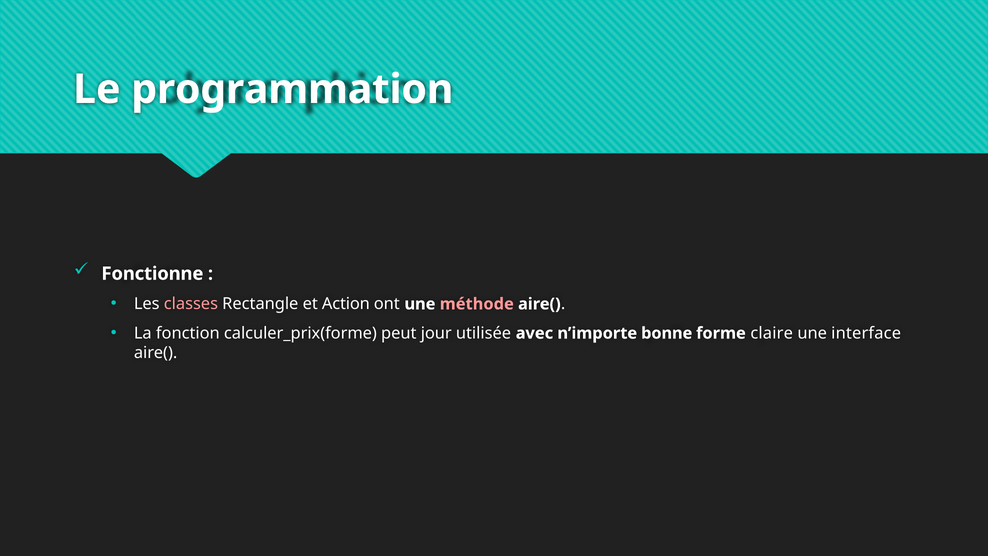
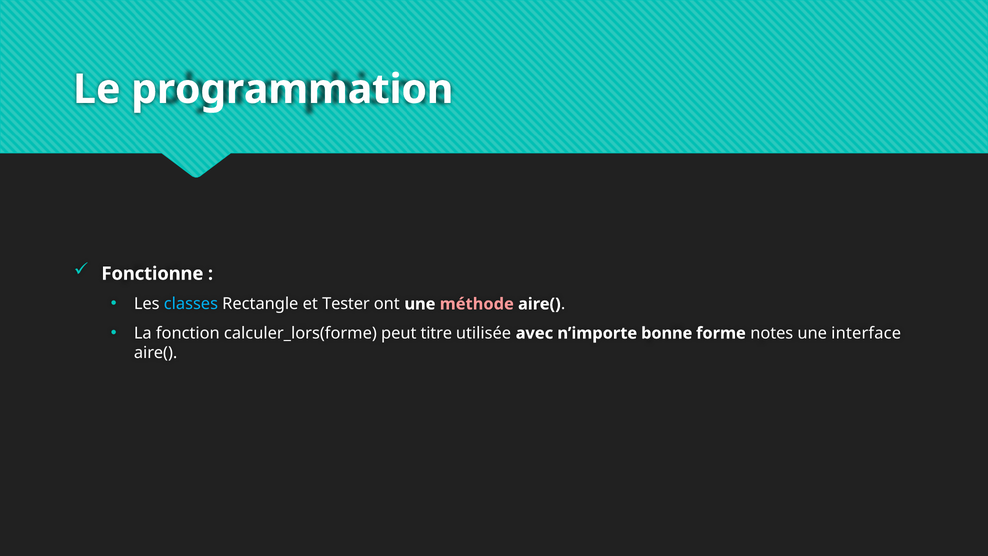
classes colour: pink -> light blue (191, 304)
Action: Action -> Tester (346, 304)
calculer_prix(forme: calculer_prix(forme -> calculer_lors(forme (300, 333)
jour: jour -> titre (436, 333)
claire: claire -> notes (772, 333)
